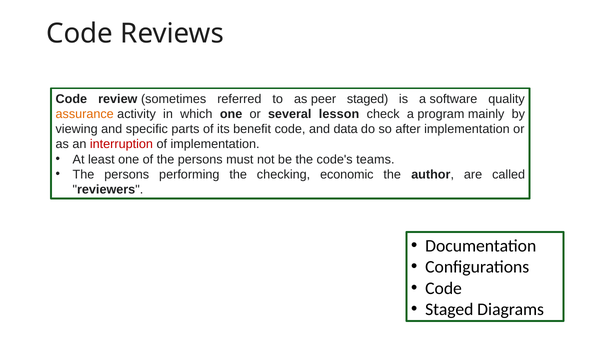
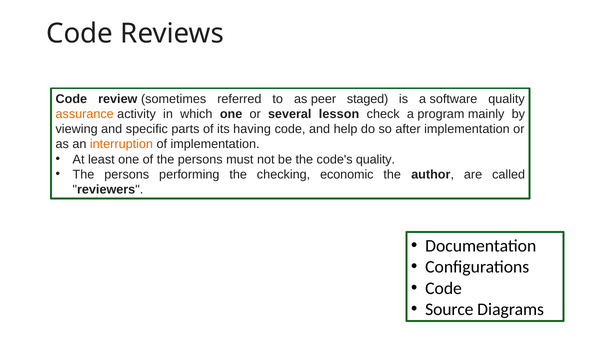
benefit: benefit -> having (252, 129)
data: data -> help (346, 129)
interruption colour: red -> orange (121, 144)
code's teams: teams -> quality (375, 160)
Staged: Staged -> Source (449, 310)
